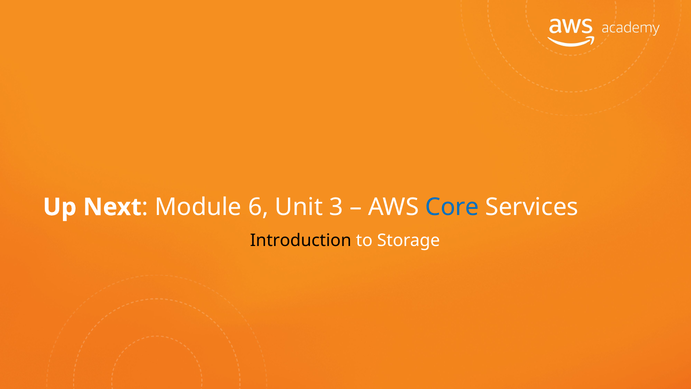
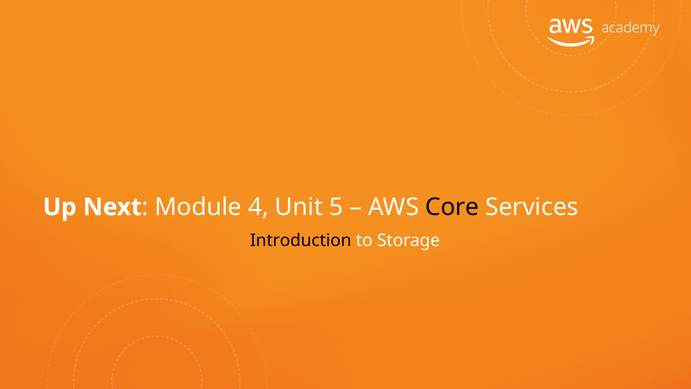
6: 6 -> 4 (258, 207)
3: 3 -> 5 (336, 207)
Core colour: blue -> black (452, 207)
